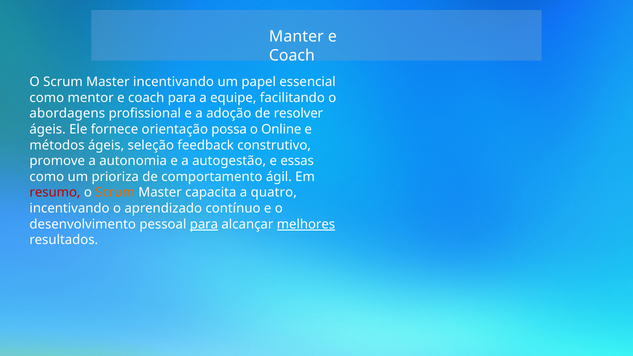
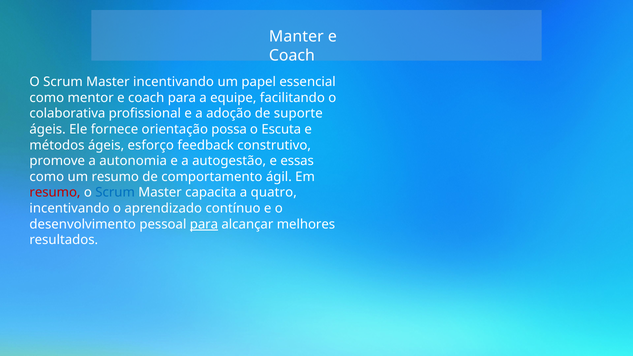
abordagens: abordagens -> colaborativa (67, 114)
resolver: resolver -> suporte (298, 114)
Online: Online -> Escuta (281, 129)
seleção: seleção -> esforço (151, 145)
um prioriza: prioriza -> resumo (115, 177)
Scrum colour: orange -> blue (115, 193)
melhores underline: present -> none (306, 224)
